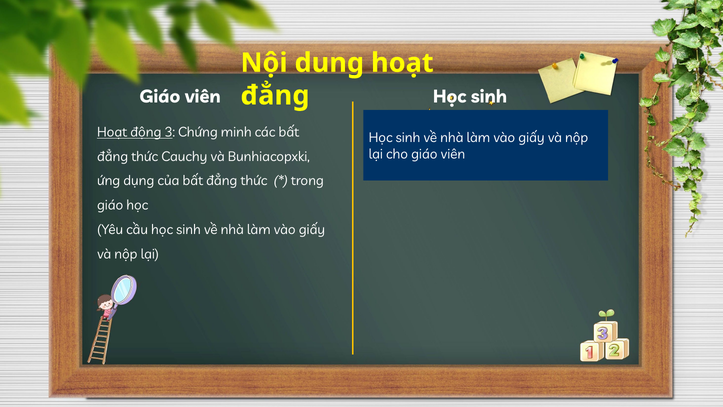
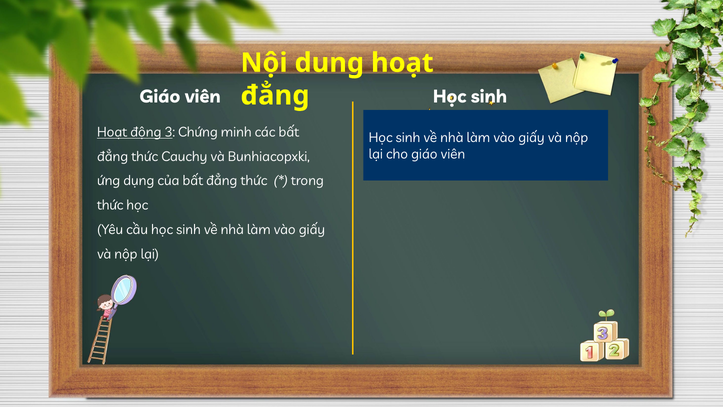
giáo: giáo -> thức (110, 205)
